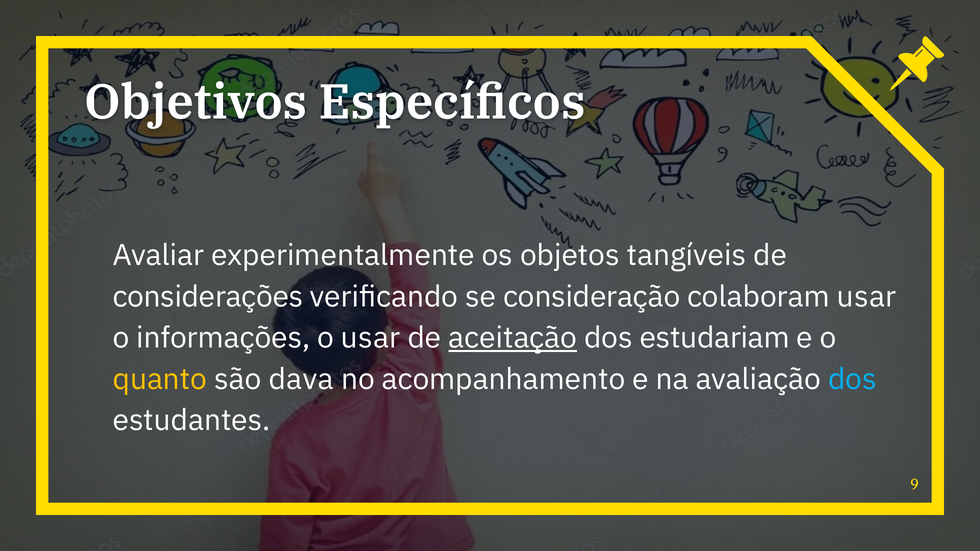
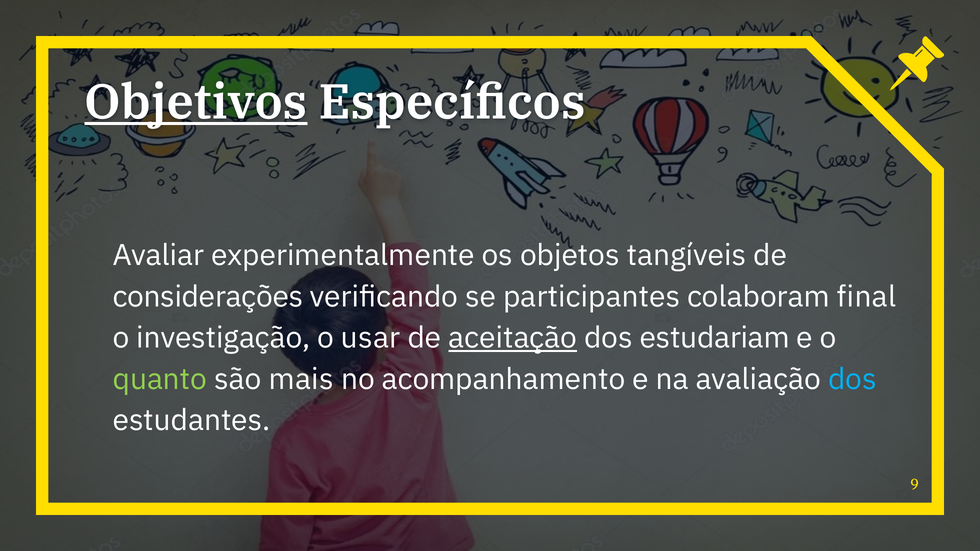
Objetivos underline: none -> present (196, 103)
consideração: consideração -> participantes (592, 297)
colaboram usar: usar -> final (867, 297)
informações: informações -> investigação (223, 338)
quanto colour: yellow -> light green (160, 379)
dava: dava -> mais (301, 379)
